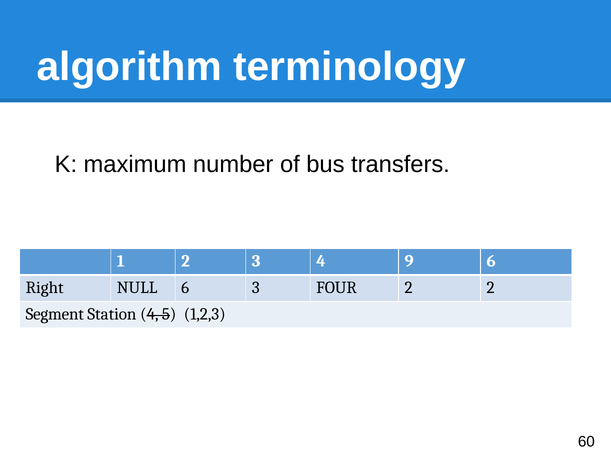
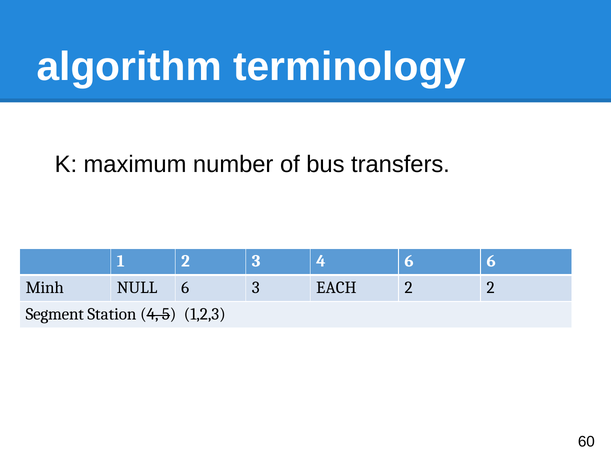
4 9: 9 -> 6 (409, 261)
Right: Right -> Minh (45, 288)
FOUR: FOUR -> EACH (336, 288)
